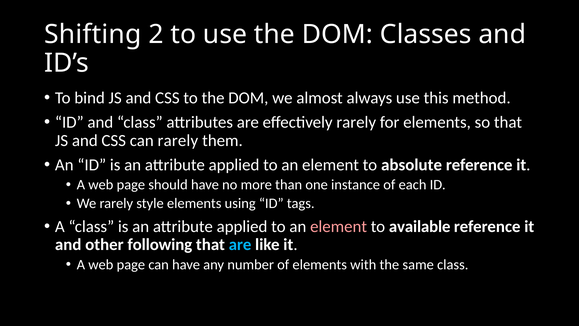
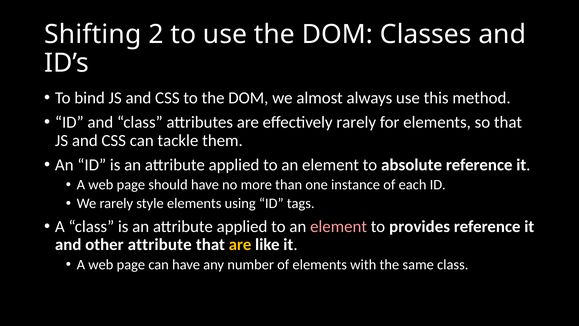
can rarely: rarely -> tackle (178, 140)
available: available -> provides (420, 226)
other following: following -> attribute (160, 244)
are colour: light blue -> yellow (240, 244)
